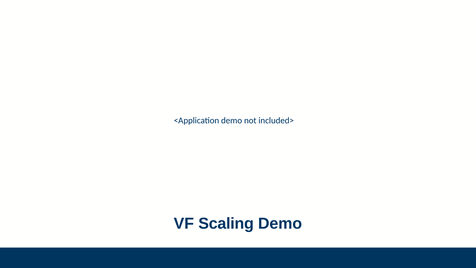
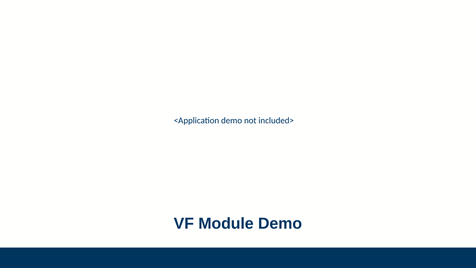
Scaling: Scaling -> Module (226, 223)
